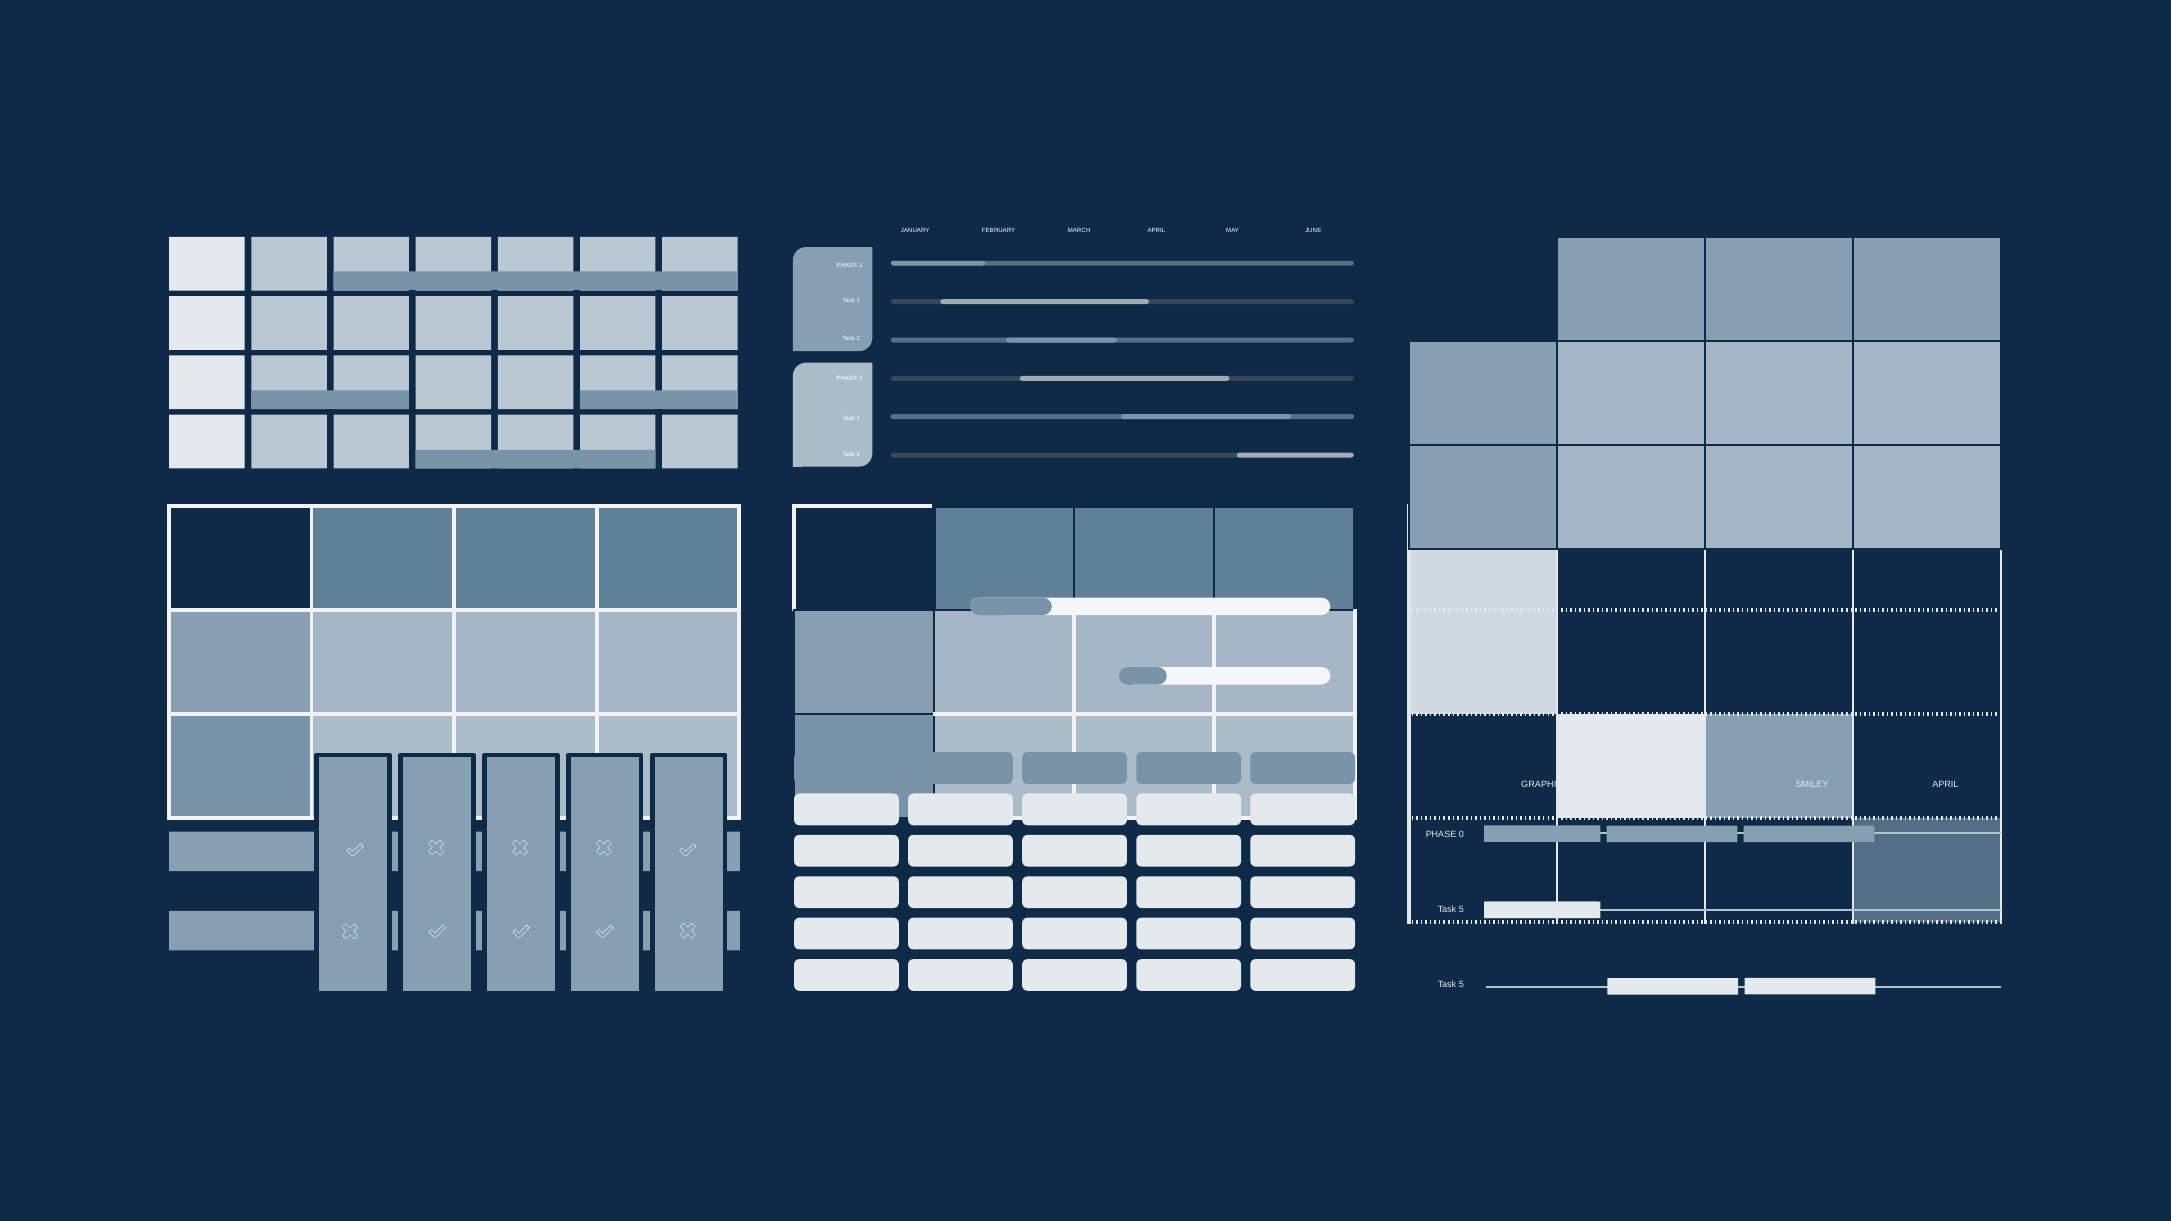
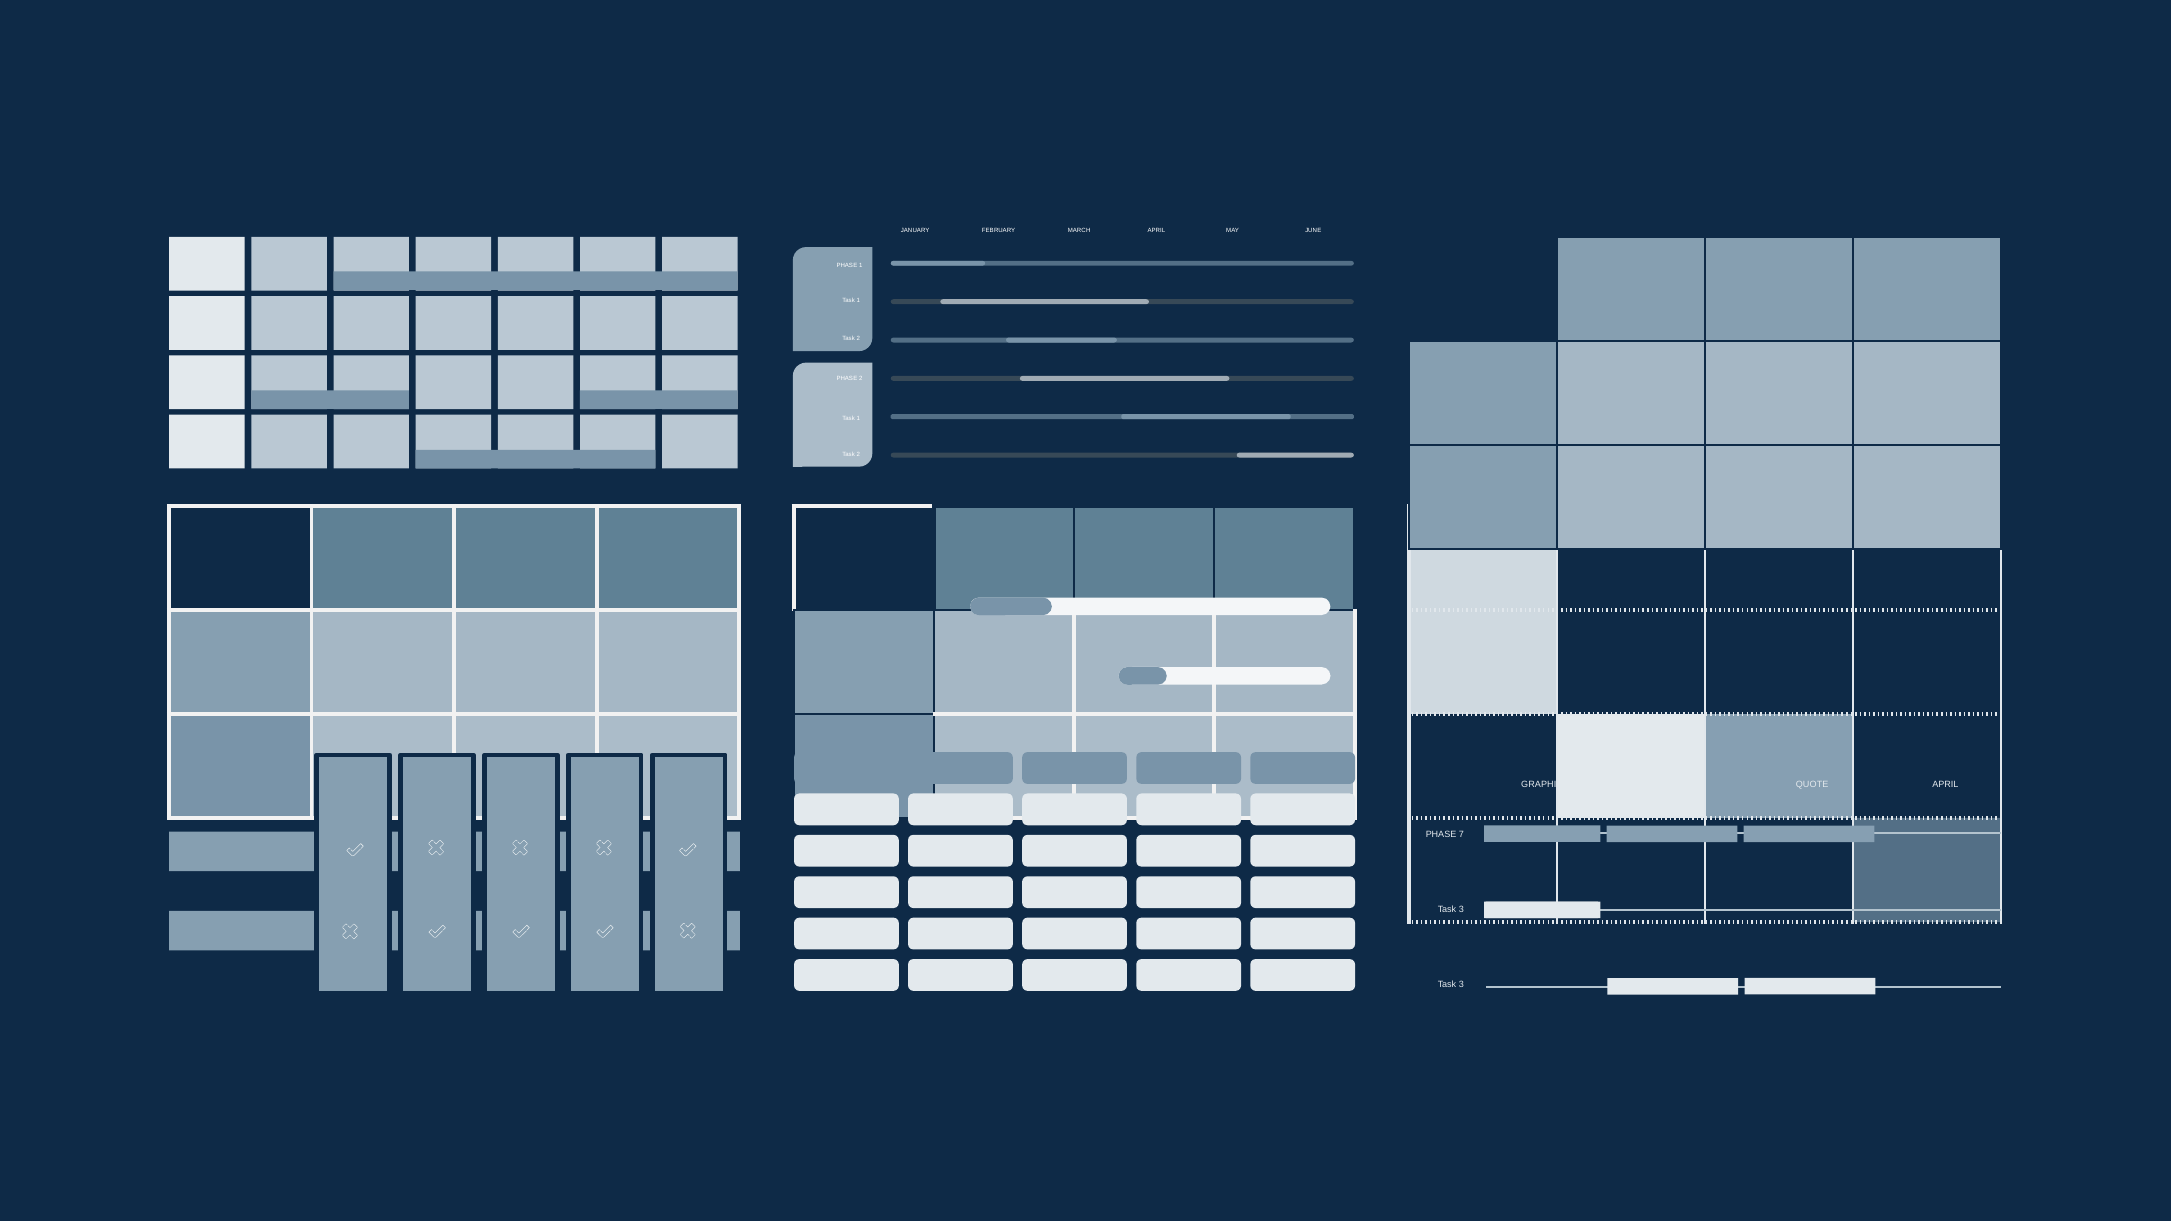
SMILEY: SMILEY -> QUOTE (1812, 784)
0: 0 -> 7 (1461, 834)
5: 5 -> 3 (1461, 909)
5: 5 -> 3 (1461, 984)
